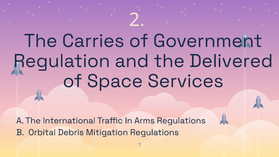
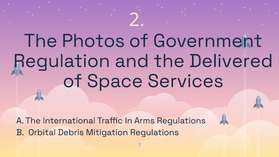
Carries: Carries -> Photos (93, 41)
